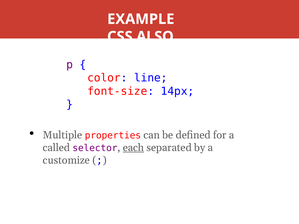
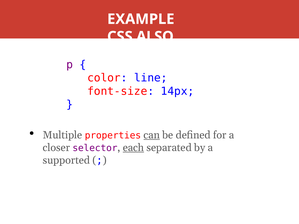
can underline: none -> present (152, 135)
called: called -> closer (56, 148)
customize: customize -> supported (66, 160)
